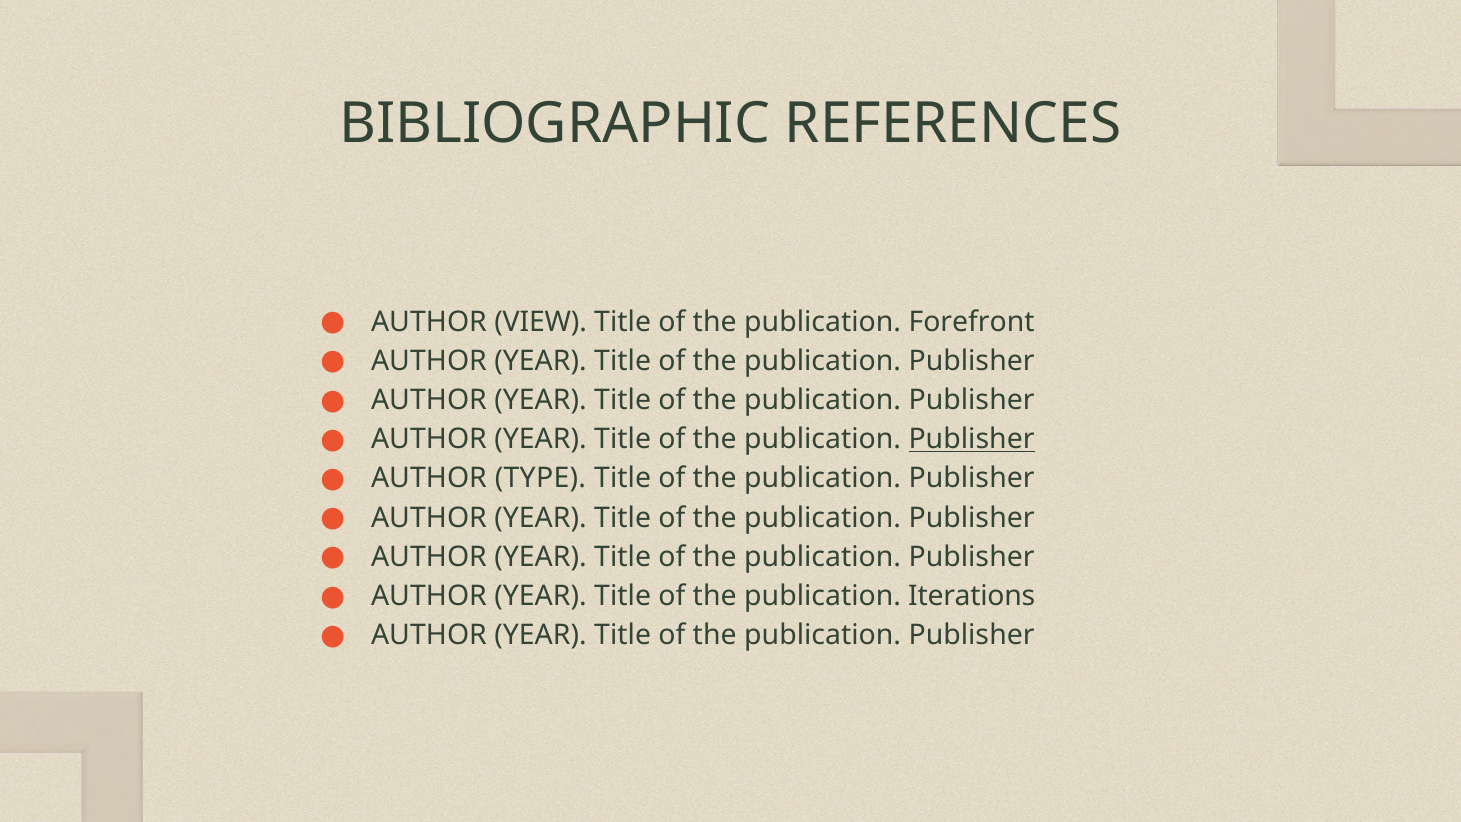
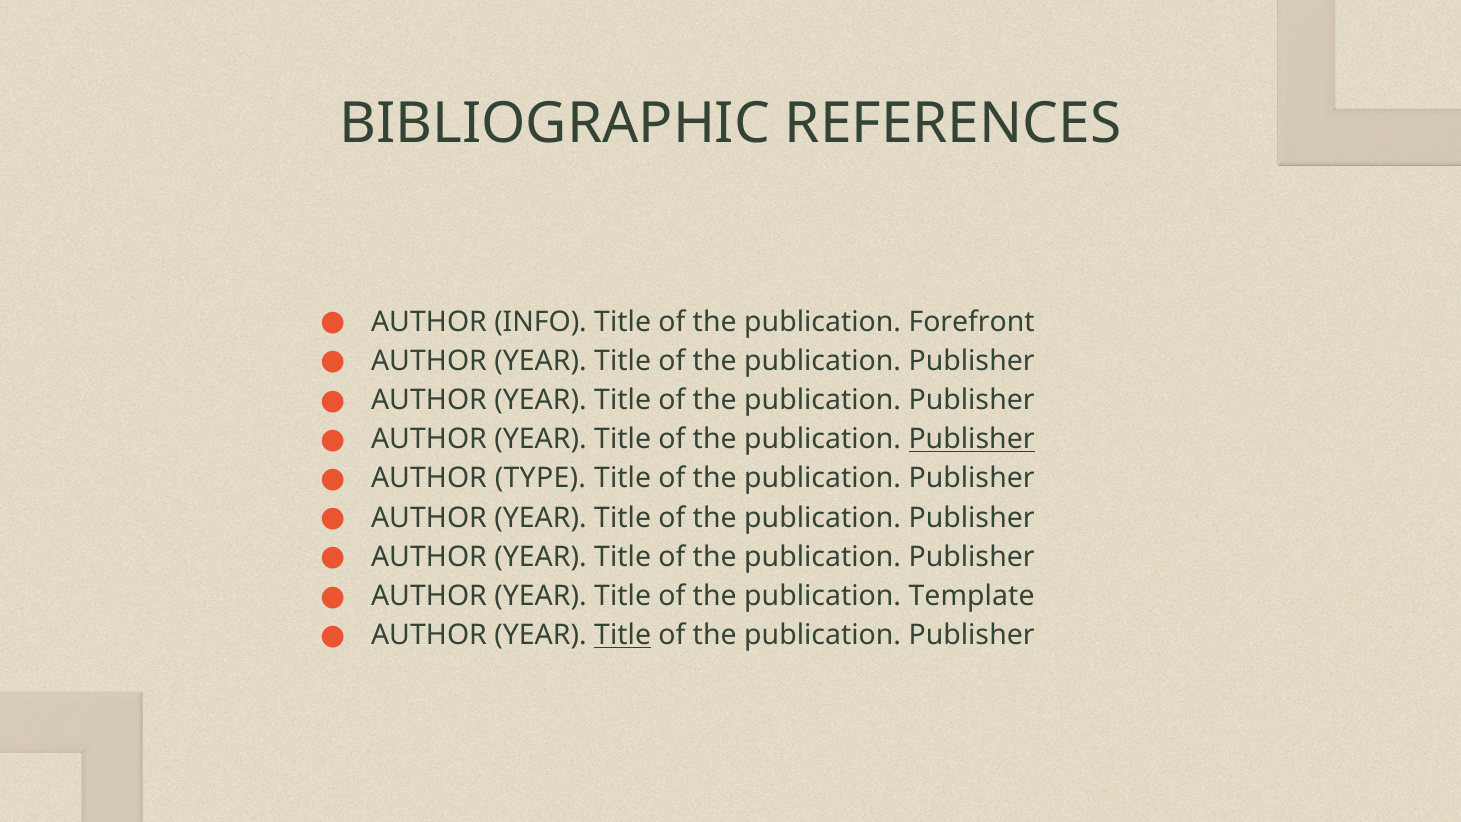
VIEW: VIEW -> INFO (541, 322)
Iterations: Iterations -> Template (972, 596)
Title underline: none -> present (623, 635)
